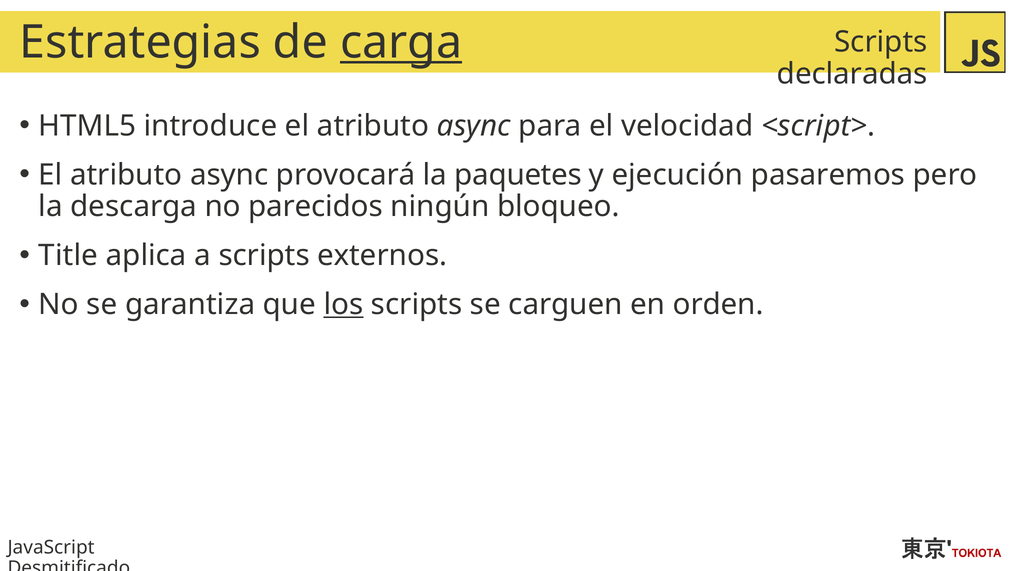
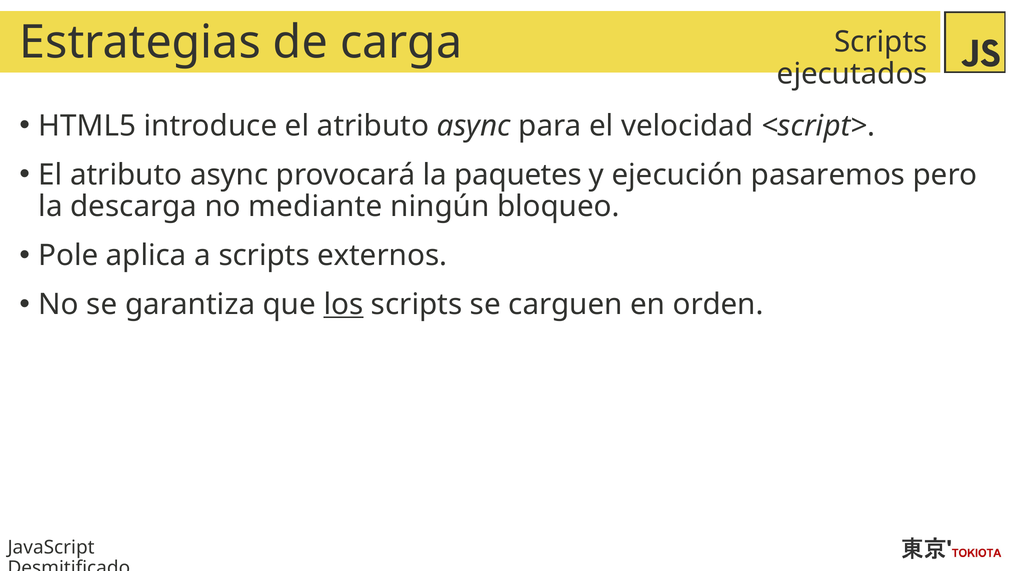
carga underline: present -> none (401, 42)
declaradas: declaradas -> ejecutados (852, 74)
parecidos: parecidos -> mediante (315, 207)
Title: Title -> Pole (68, 256)
